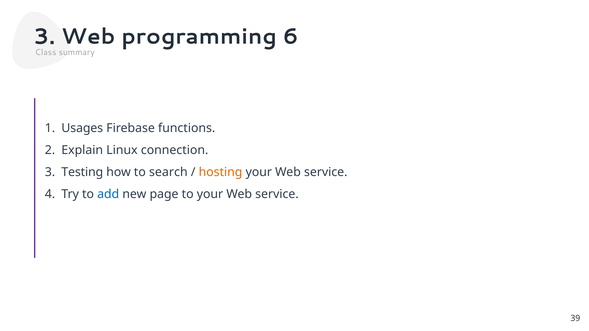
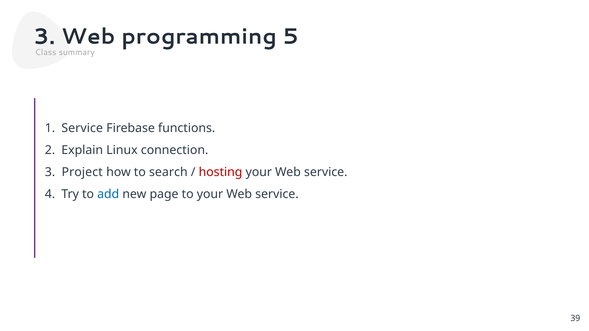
6: 6 -> 5 (291, 37)
1 Usages: Usages -> Service (82, 128)
Testing: Testing -> Project (82, 172)
hosting colour: orange -> red (221, 172)
